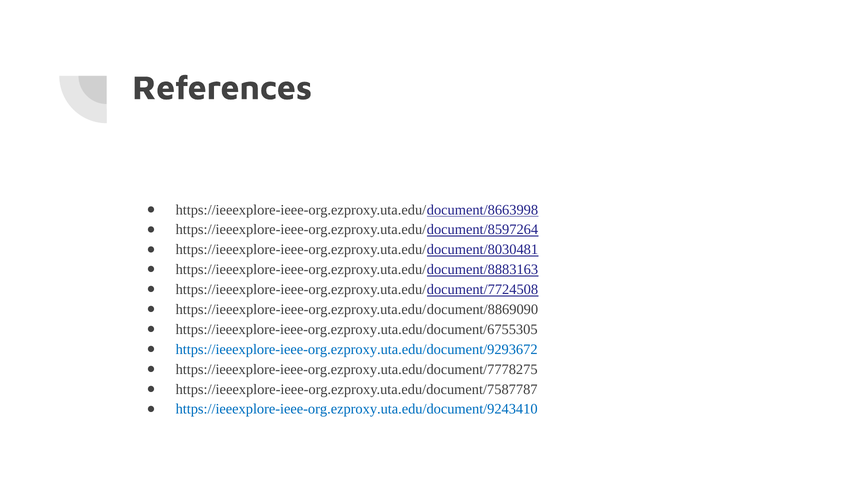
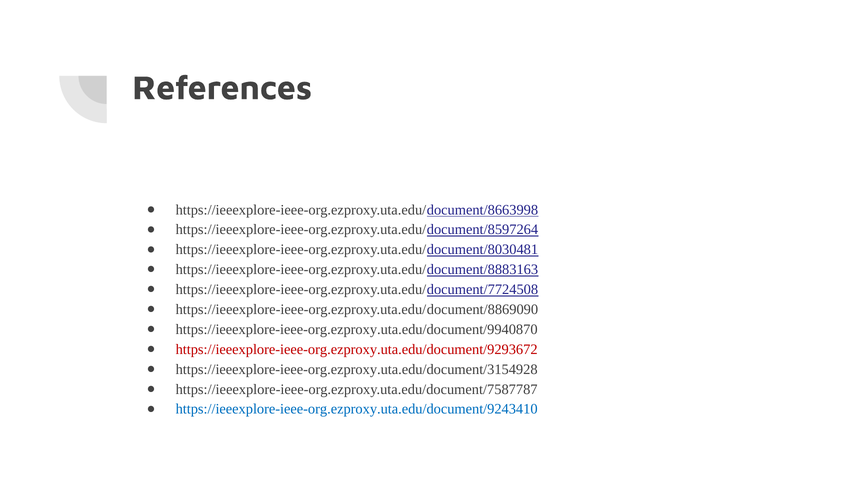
https://ieeexplore-ieee-org.ezproxy.uta.edu/document/6755305: https://ieeexplore-ieee-org.ezproxy.uta.edu/document/6755305 -> https://ieeexplore-ieee-org.ezproxy.uta.edu/document/9940870 (357, 329)
https://ieeexplore-ieee-org.ezproxy.uta.edu/document/9293672 colour: blue -> red (357, 349)
https://ieeexplore-ieee-org.ezproxy.uta.edu/document/7778275: https://ieeexplore-ieee-org.ezproxy.uta.edu/document/7778275 -> https://ieeexplore-ieee-org.ezproxy.uta.edu/document/3154928 (357, 369)
